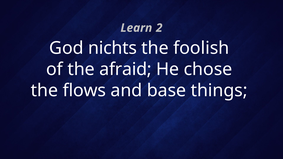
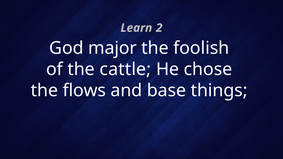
nichts: nichts -> major (113, 48)
afraid: afraid -> cattle (125, 69)
